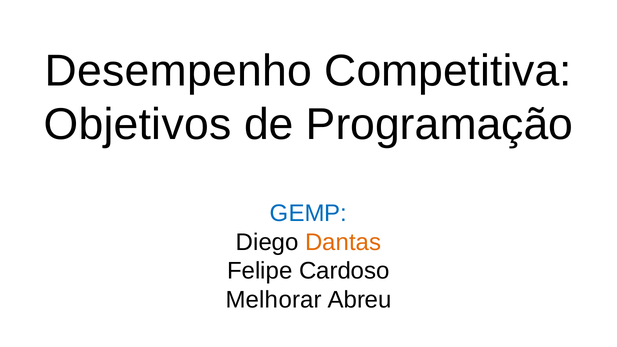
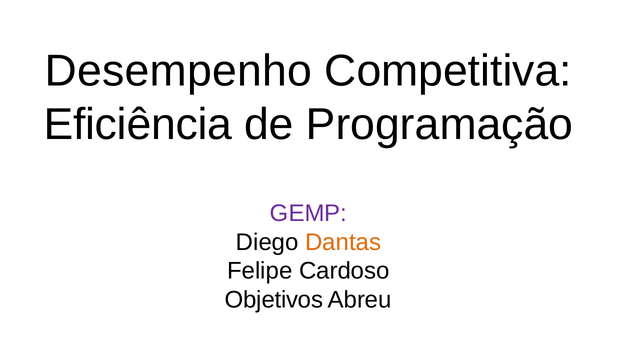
Objetivos: Objetivos -> Eficiência (138, 125)
GEMP colour: blue -> purple (309, 213)
Melhorar: Melhorar -> Objetivos (274, 300)
